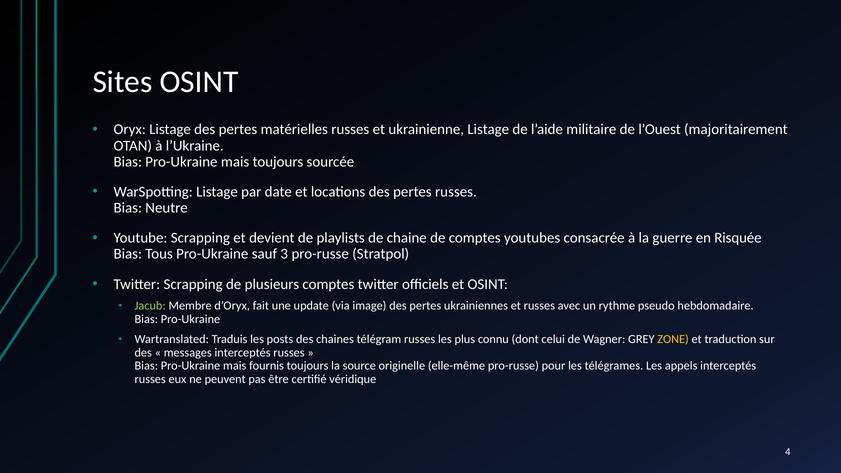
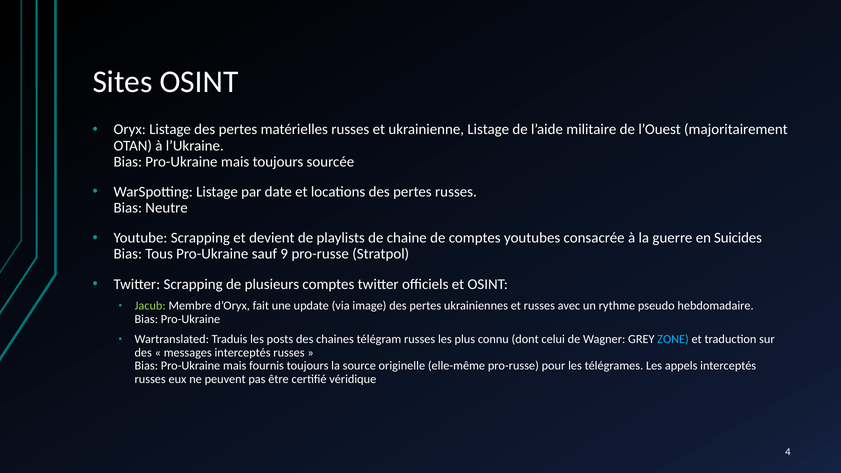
Risquée: Risquée -> Suicides (738, 238)
3: 3 -> 9 (284, 254)
ZONE colour: yellow -> light blue (673, 339)
